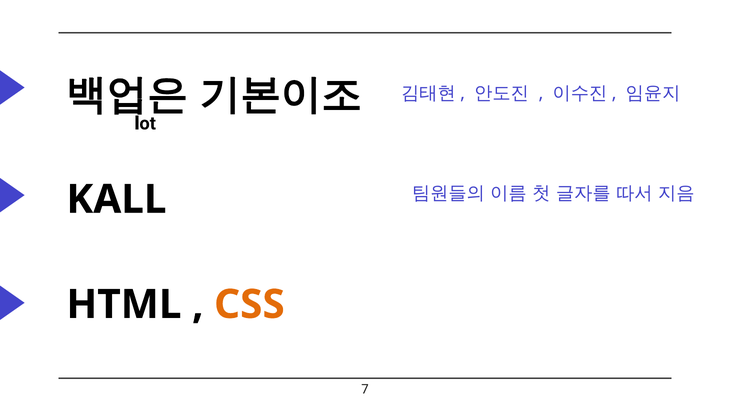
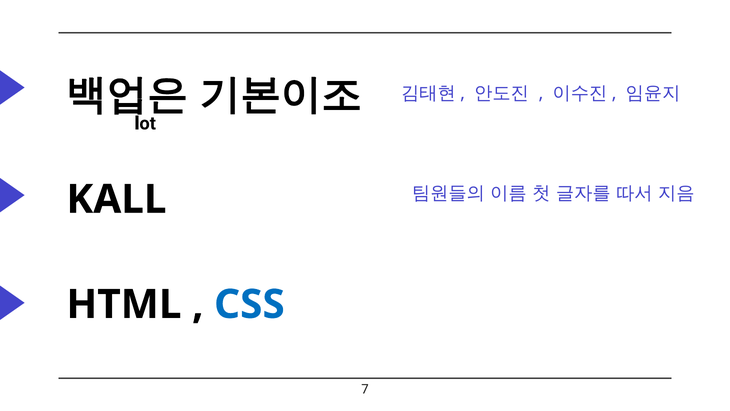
CSS colour: orange -> blue (249, 304)
